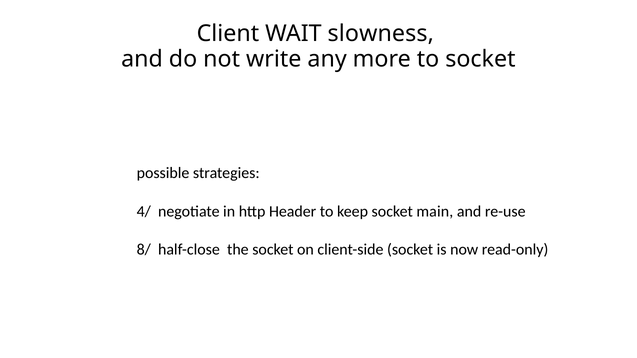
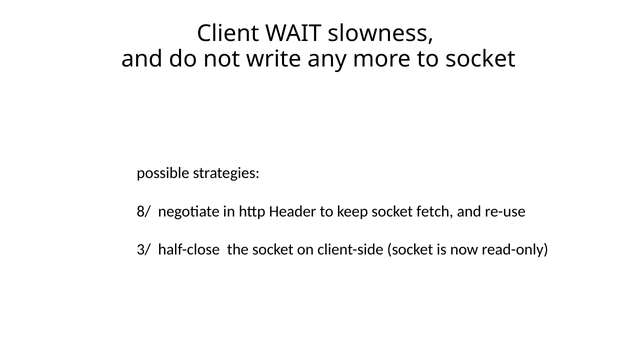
4/: 4/ -> 8/ (144, 211)
main: main -> fetch (435, 211)
8/: 8/ -> 3/ (144, 250)
